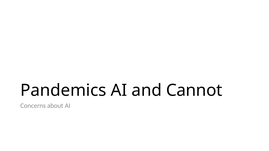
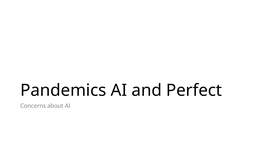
Cannot: Cannot -> Perfect (194, 90)
